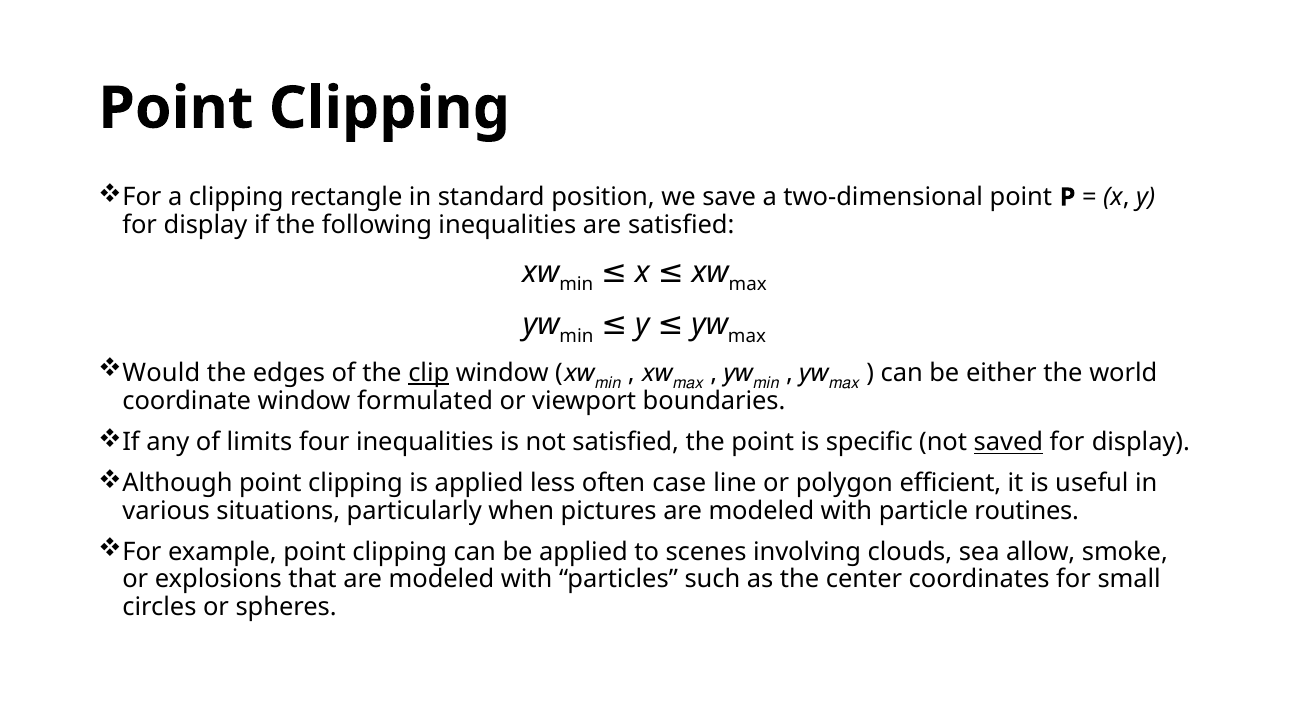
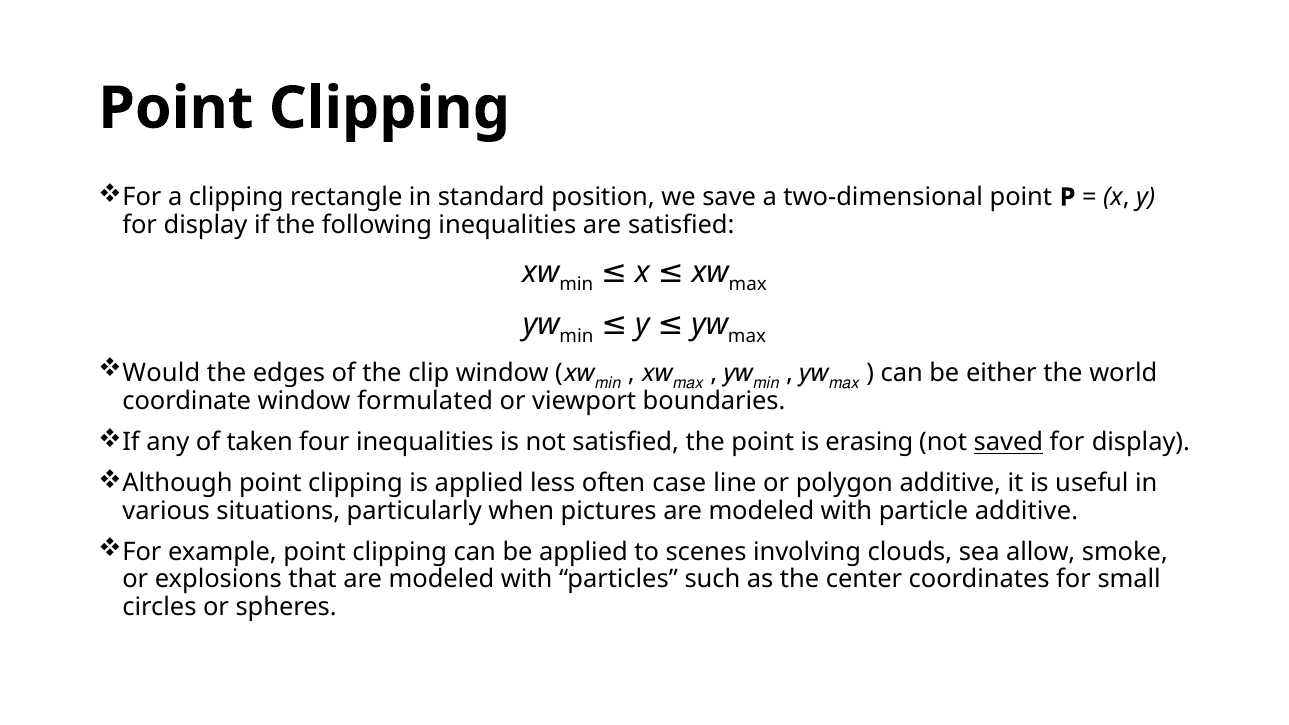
clip underline: present -> none (429, 373)
limits: limits -> taken (260, 443)
specific: specific -> erasing (869, 443)
polygon efficient: efficient -> additive (950, 484)
particle routines: routines -> additive (1026, 511)
